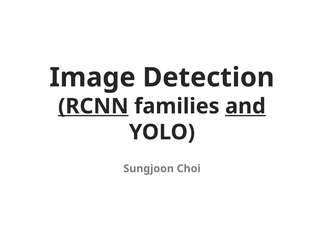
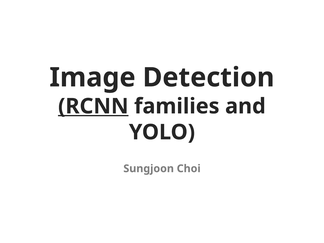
and underline: present -> none (245, 106)
